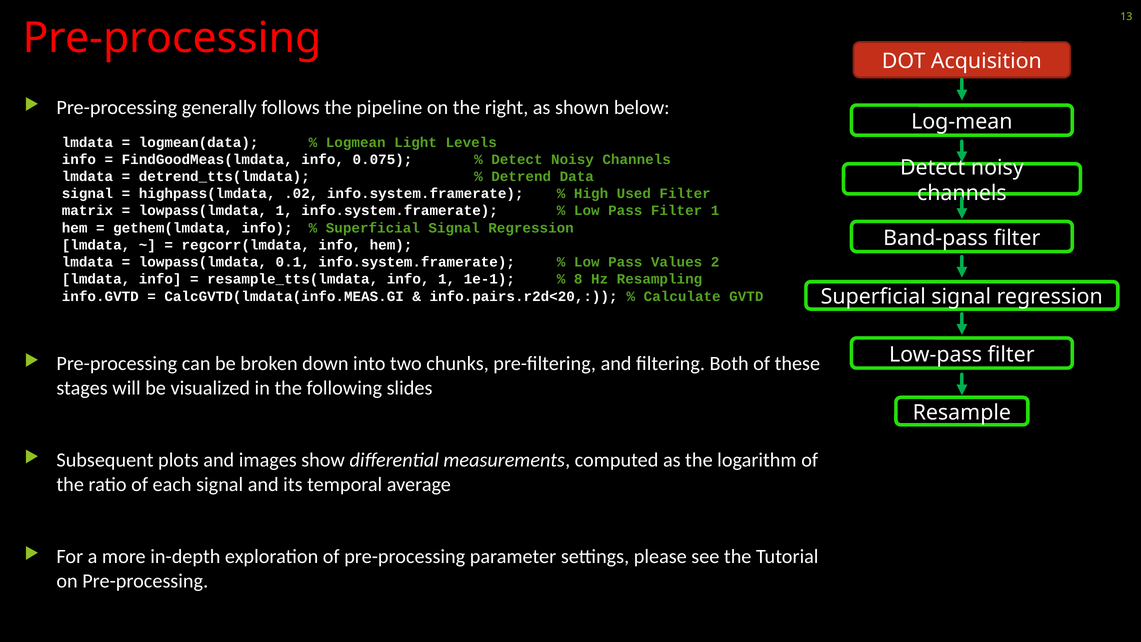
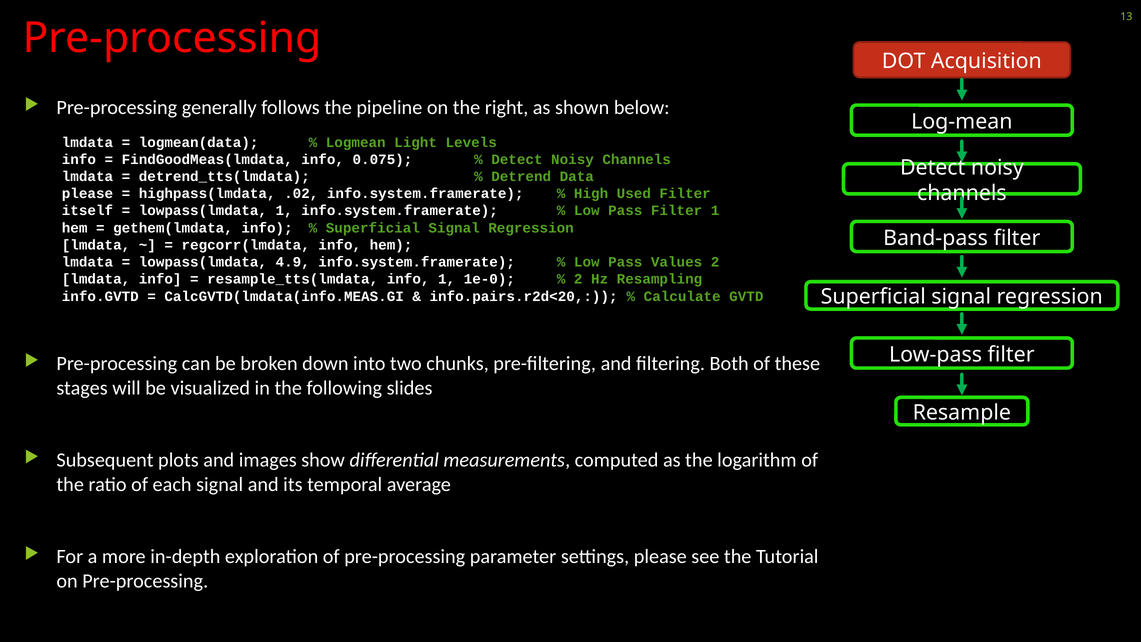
signal: signal -> please (87, 194)
matrix: matrix -> itself (87, 211)
0.1: 0.1 -> 4.9 (293, 262)
1e-1: 1e-1 -> 1e-0 (489, 279)
8: 8 -> 2 (578, 279)
